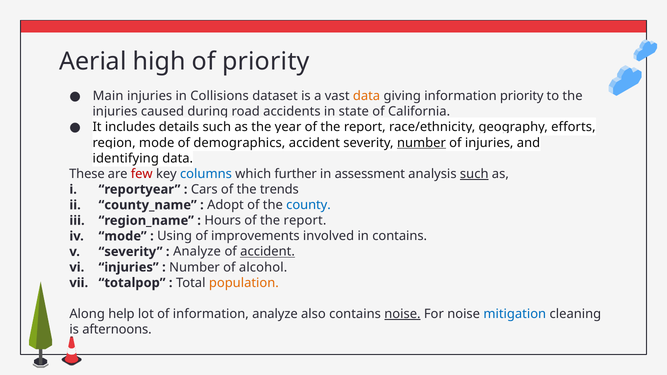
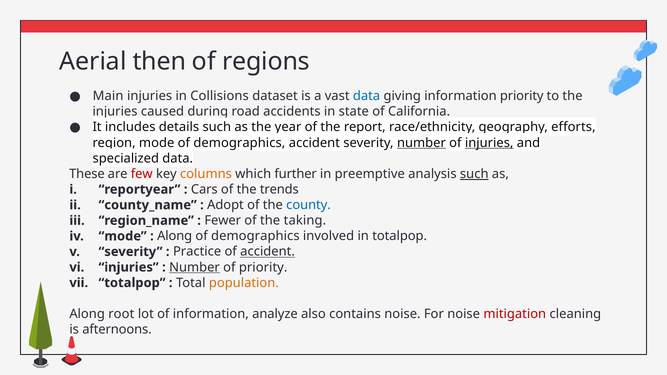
high: high -> then (159, 61)
of priority: priority -> regions (266, 61)
data colour: orange -> blue (367, 96)
injuries underline: none -> present (489, 143)
identifying: identifying -> specialized (126, 158)
columns colour: blue -> orange (206, 174)
assessment: assessment -> preemptive (370, 174)
Hours: Hours -> Fewer (223, 221)
report: report -> taking (305, 221)
Using: Using -> Along (175, 236)
improvements: improvements -> demographics (255, 236)
in contains: contains -> totalpop (400, 236)
Analyze: Analyze -> Practice (197, 252)
Number underline: none -> present (194, 267)
of alcohol: alcohol -> priority (263, 267)
help: help -> root (121, 314)
noise underline: present -> none (402, 314)
mitigation colour: blue -> red (515, 314)
